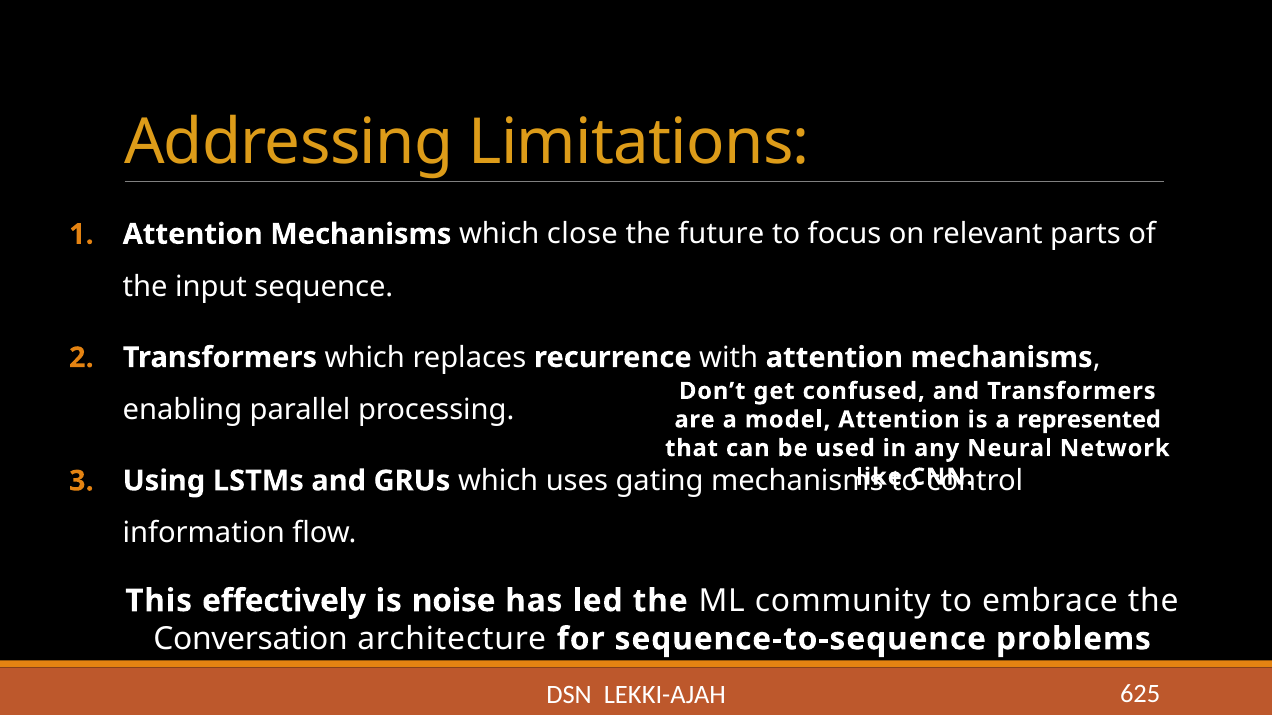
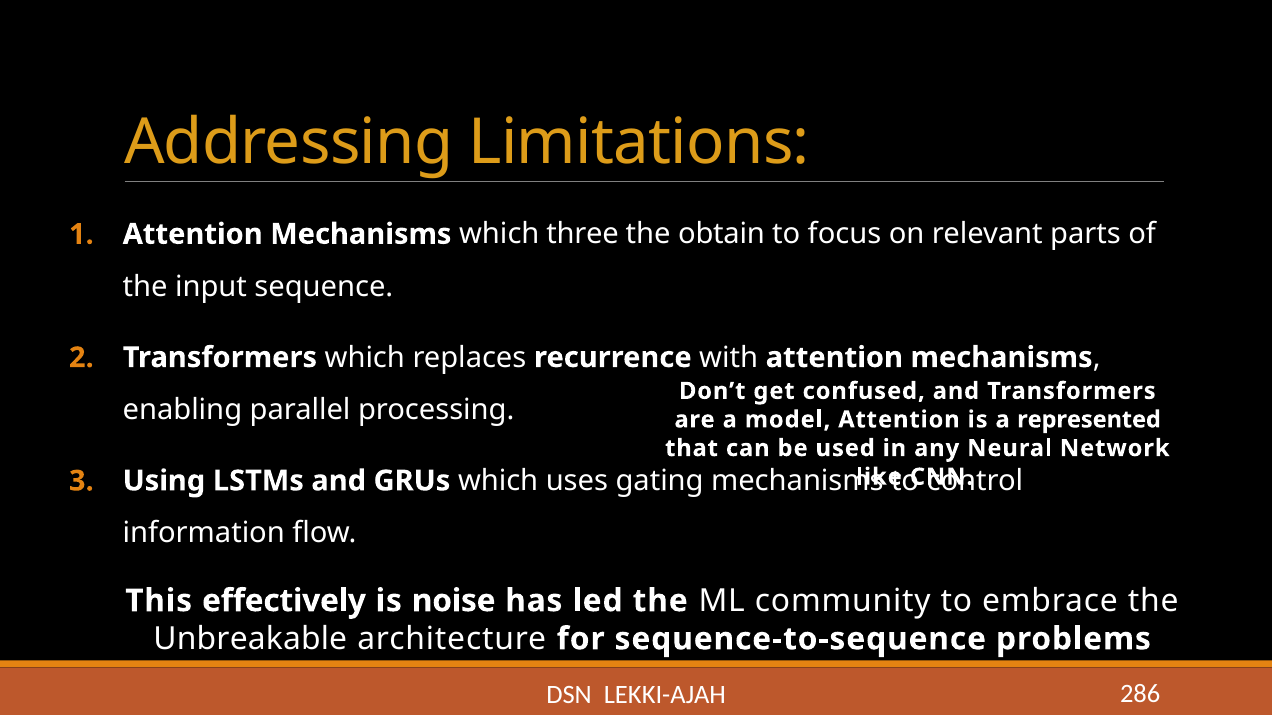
close: close -> three (583, 234)
future: future -> obtain (722, 234)
Conversation: Conversation -> Unbreakable (250, 639)
625: 625 -> 286 (1140, 694)
